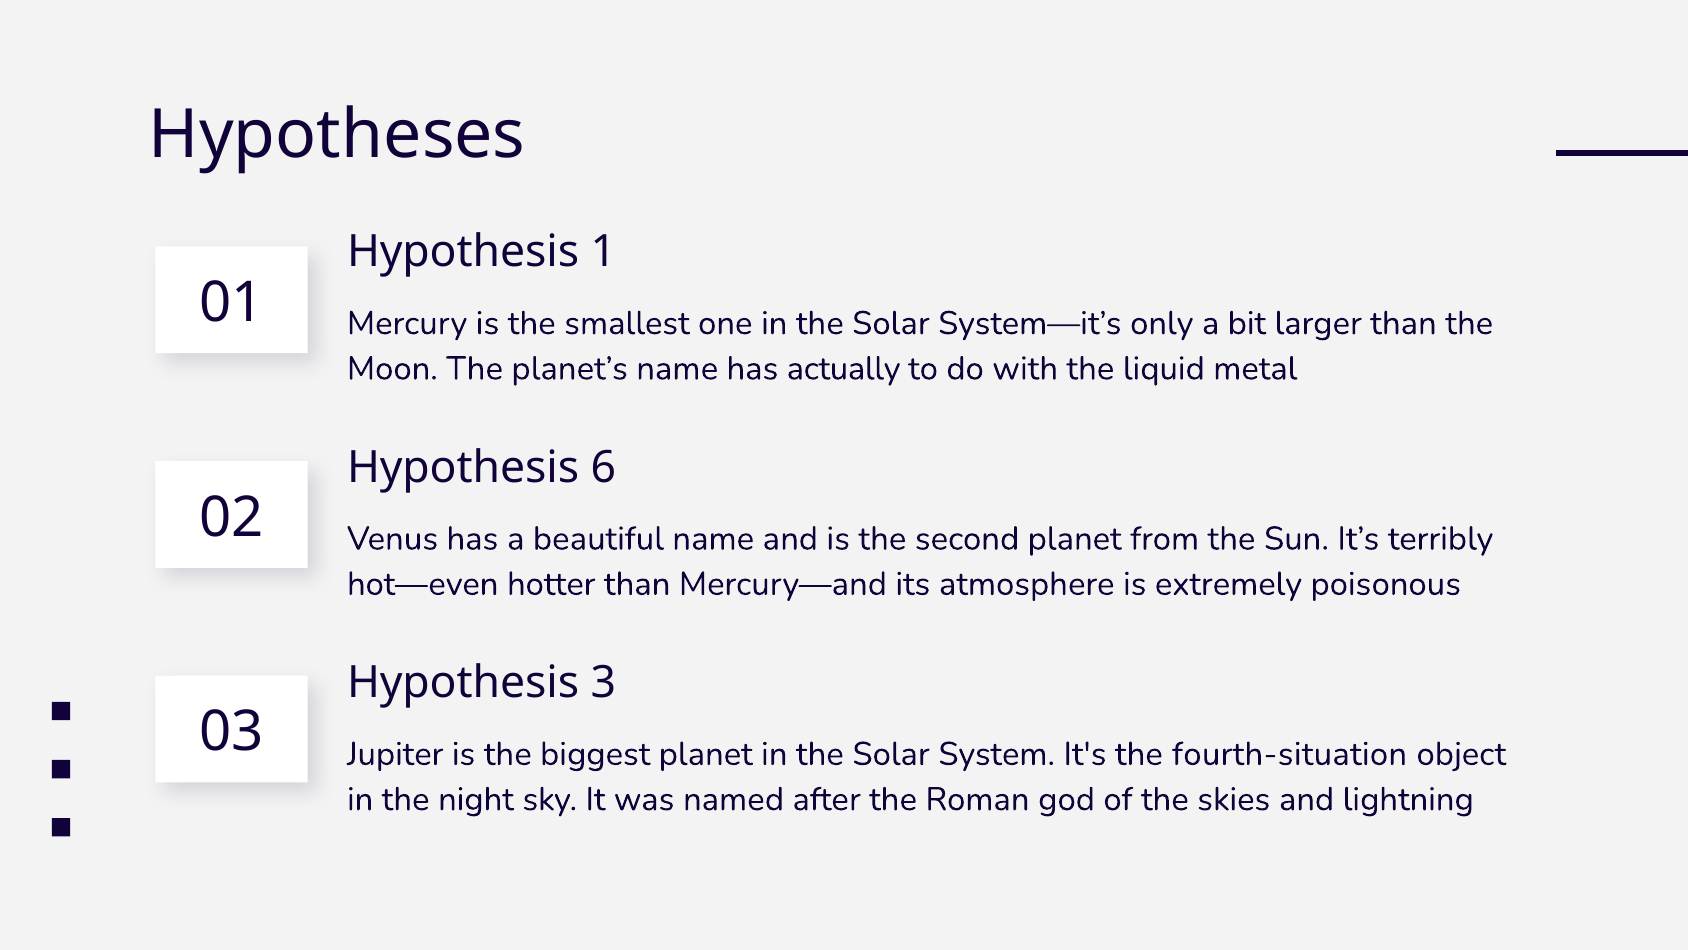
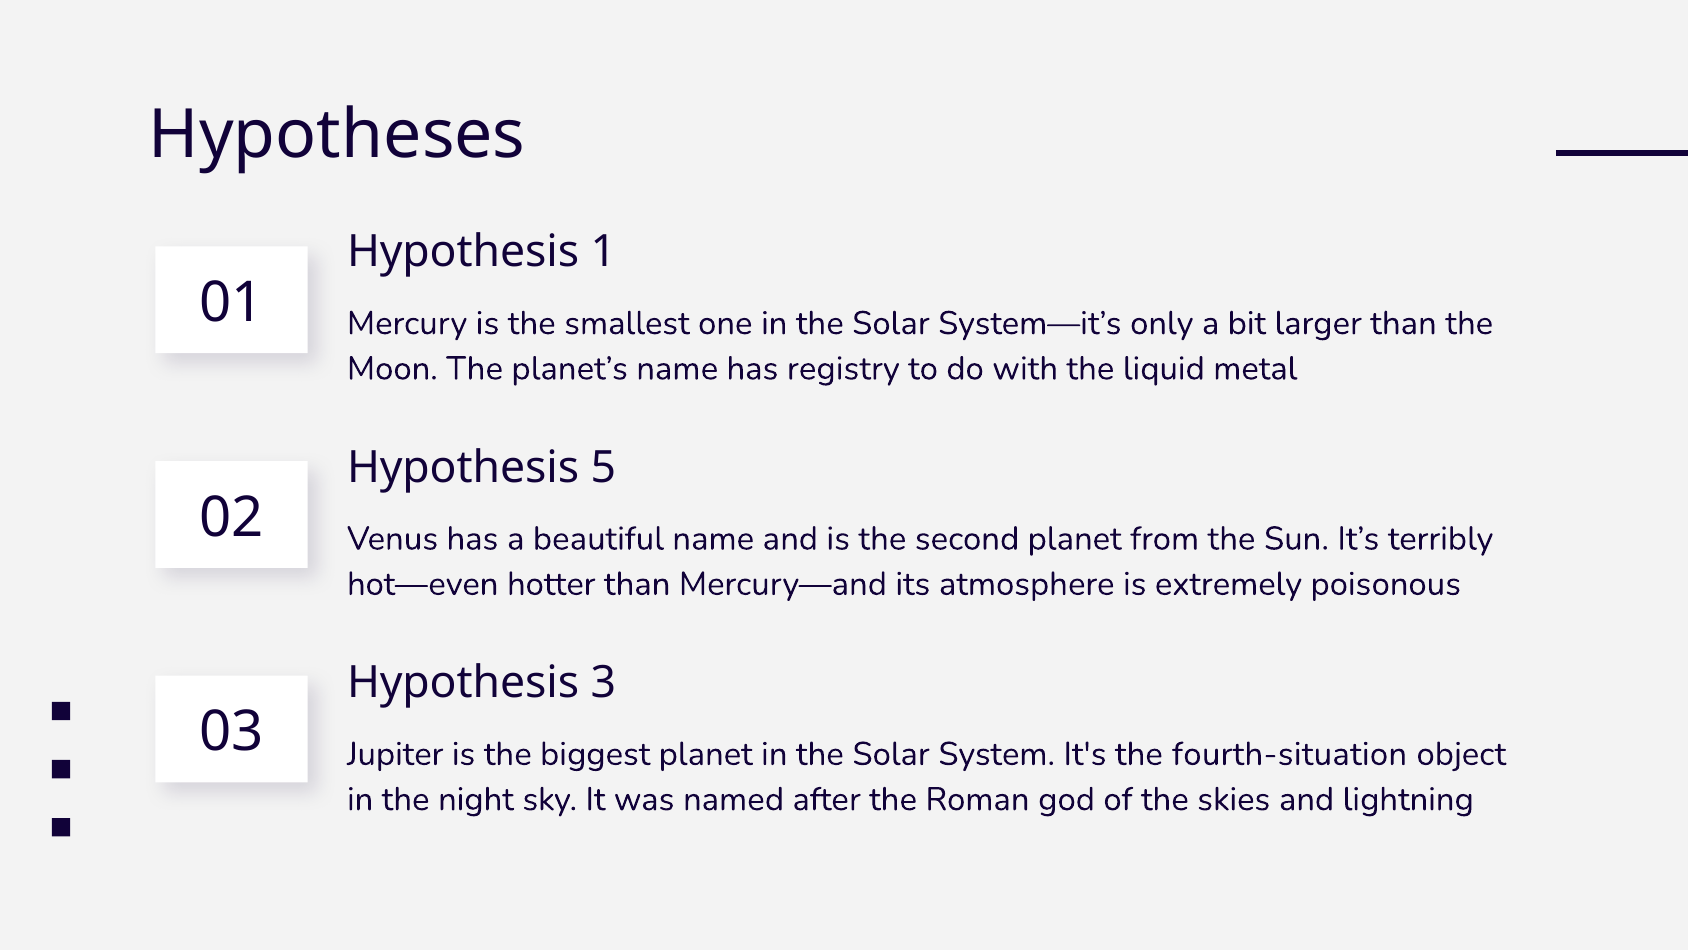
actually: actually -> registry (843, 368)
6: 6 -> 5 (603, 467)
